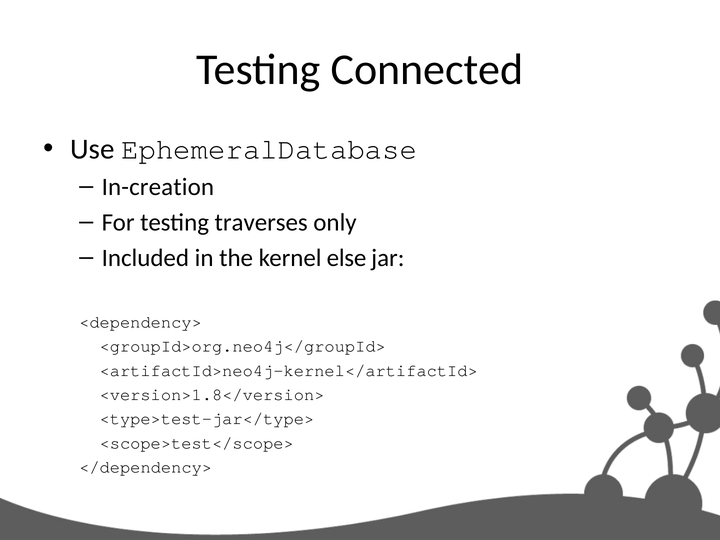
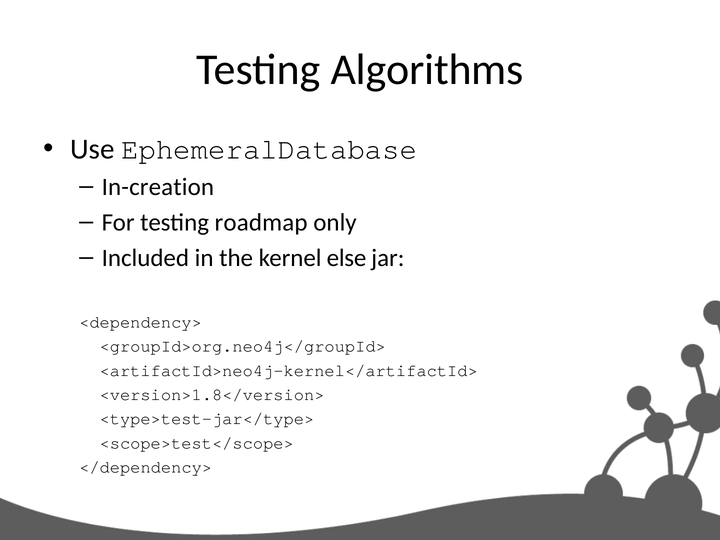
Connected: Connected -> Algorithms (427, 70)
traverses: traverses -> roadmap (261, 222)
